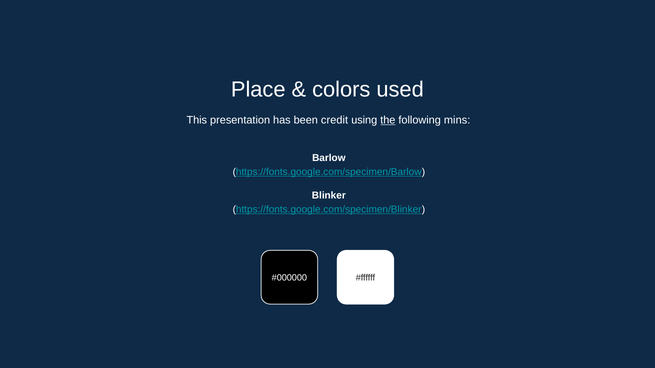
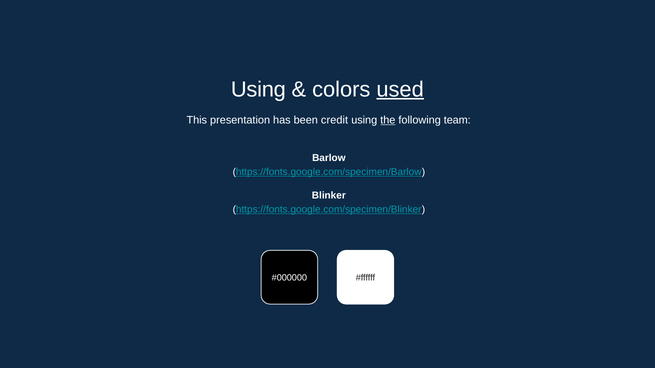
Place: Place -> Using (258, 90)
used underline: none -> present (400, 90)
mins: mins -> team (457, 120)
